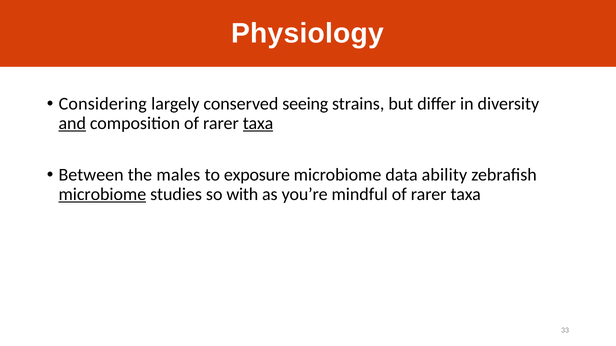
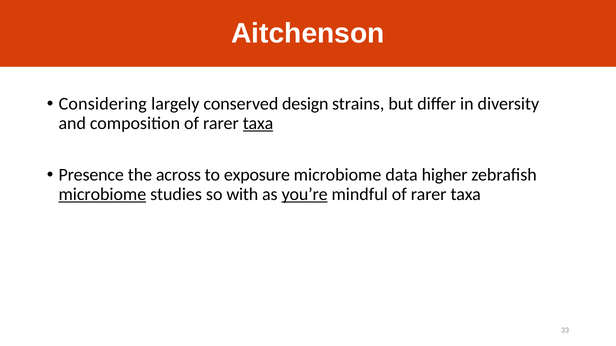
Physiology: Physiology -> Aitchenson (308, 33)
seeing: seeing -> design (305, 104)
and underline: present -> none (72, 124)
Between: Between -> Presence (91, 175)
males: males -> across (178, 175)
ability: ability -> higher (445, 175)
you’re underline: none -> present (305, 195)
